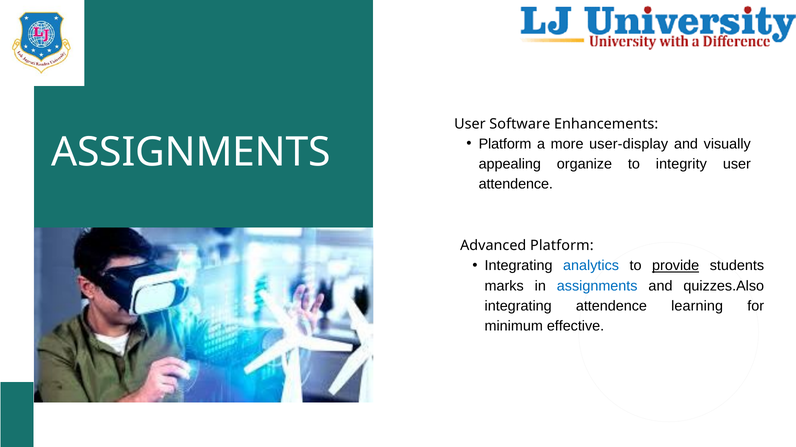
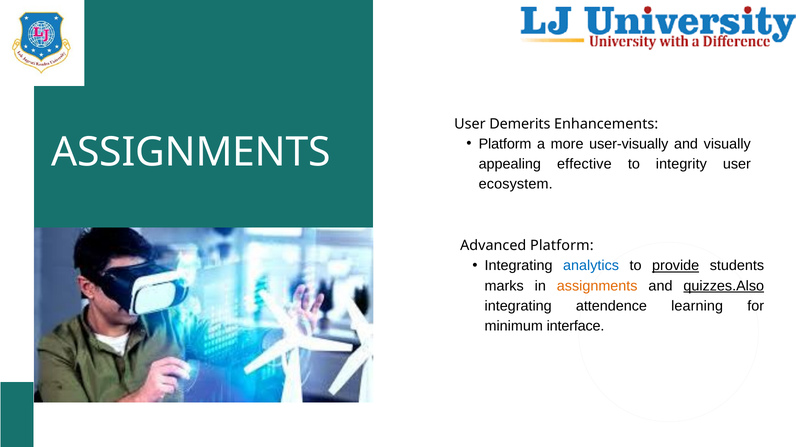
Software: Software -> Demerits (520, 124)
user-display: user-display -> user-visually (629, 144)
organize: organize -> effective (584, 164)
attendence: attendence -> ecosystem (516, 185)
assignments colour: blue -> orange (597, 286)
quizzes.Also underline: none -> present (724, 286)
effective: effective -> interface (576, 327)
